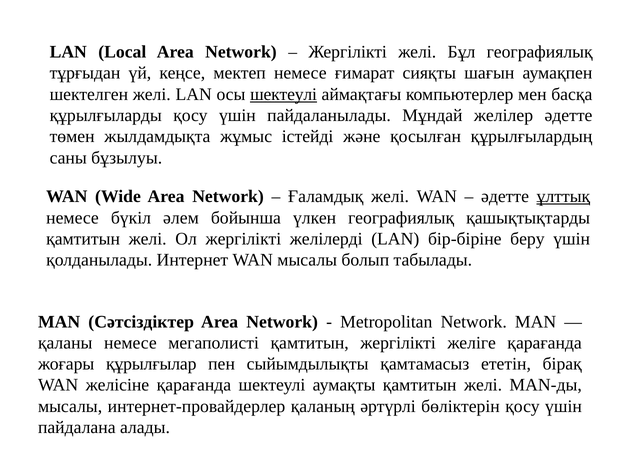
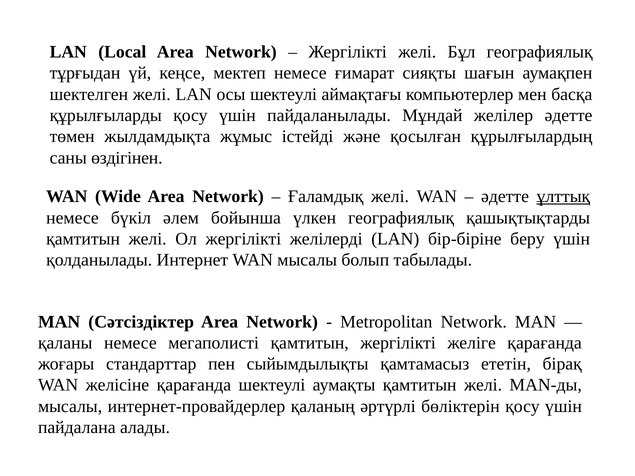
шектеулі underline: present -> none (284, 94)
бұзылуы: бұзылуы -> өздігінен (127, 158)
құрылғылар: құрылғылар -> стандарттар (151, 364)
